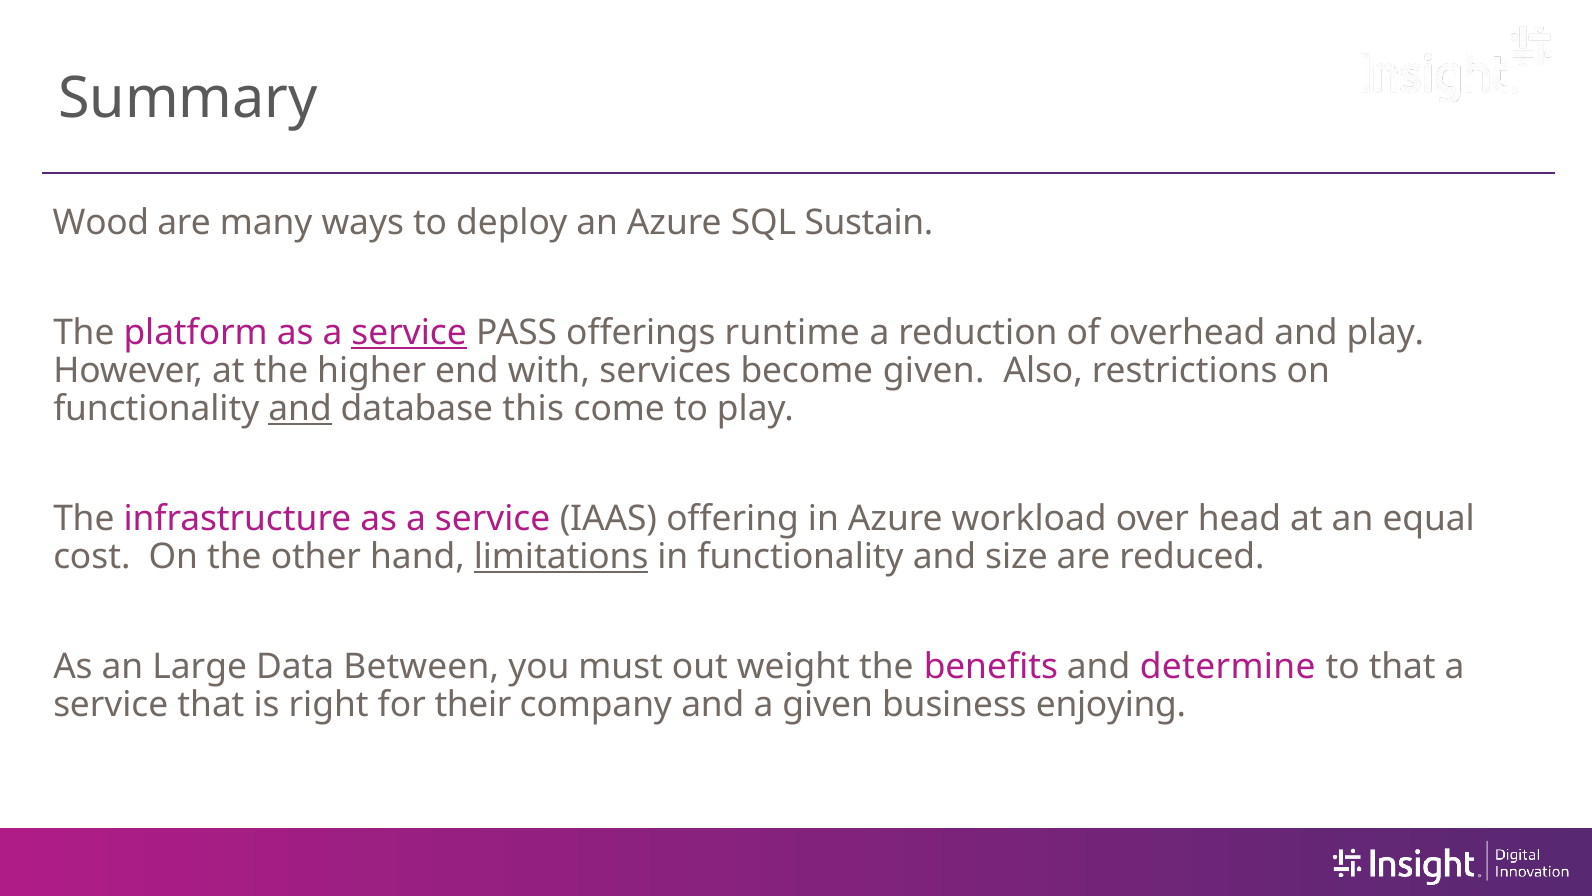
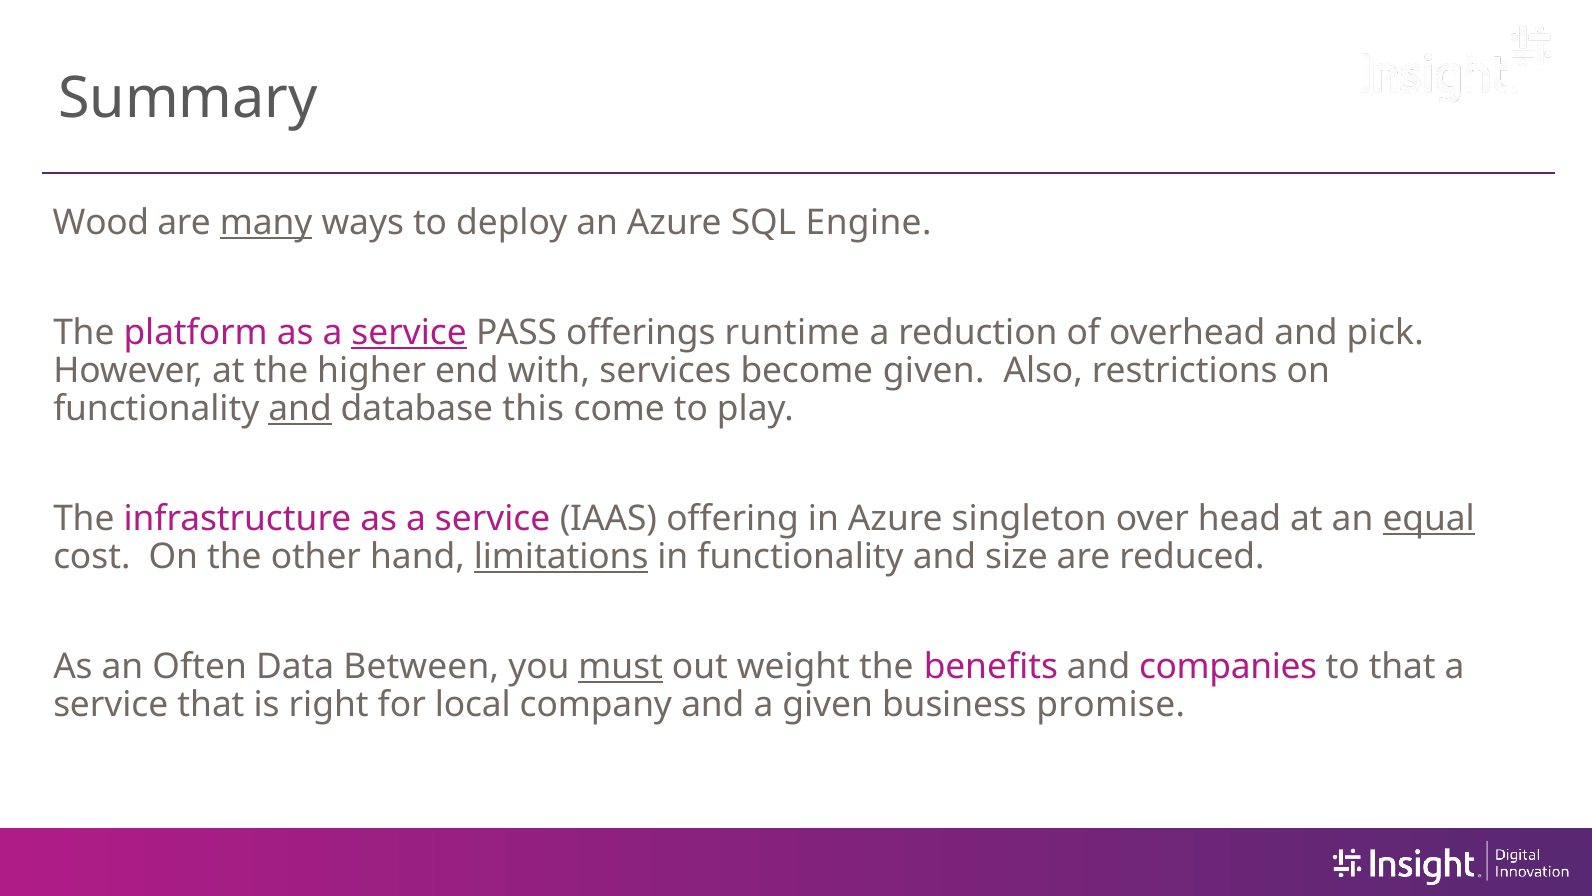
many underline: none -> present (266, 223)
Sustain: Sustain -> Engine (869, 223)
and play: play -> pick (1385, 333)
workload: workload -> singleton (1029, 519)
equal underline: none -> present (1429, 519)
Large: Large -> Often (200, 666)
must underline: none -> present (621, 666)
determine: determine -> companies (1228, 666)
their: their -> local (473, 704)
enjoying: enjoying -> promise (1111, 704)
